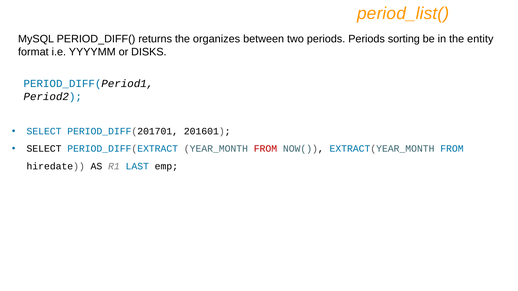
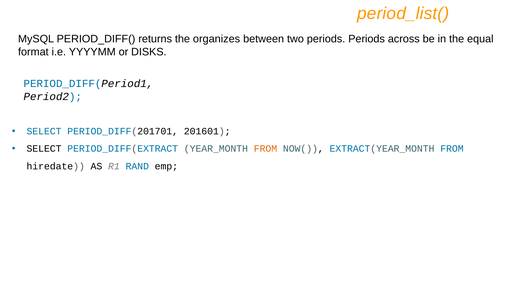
sorting: sorting -> across (404, 39)
entity: entity -> equal (480, 39)
FROM colour: red -> orange (265, 149)
LAST: LAST -> RAND (137, 166)
